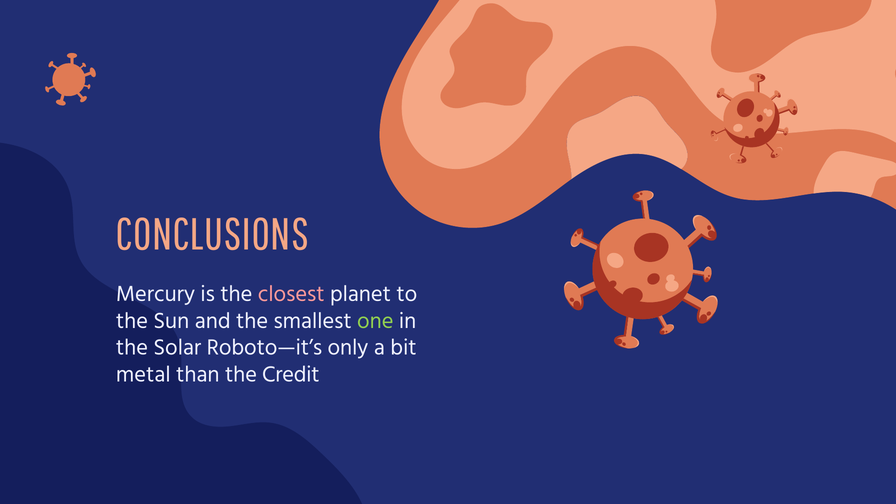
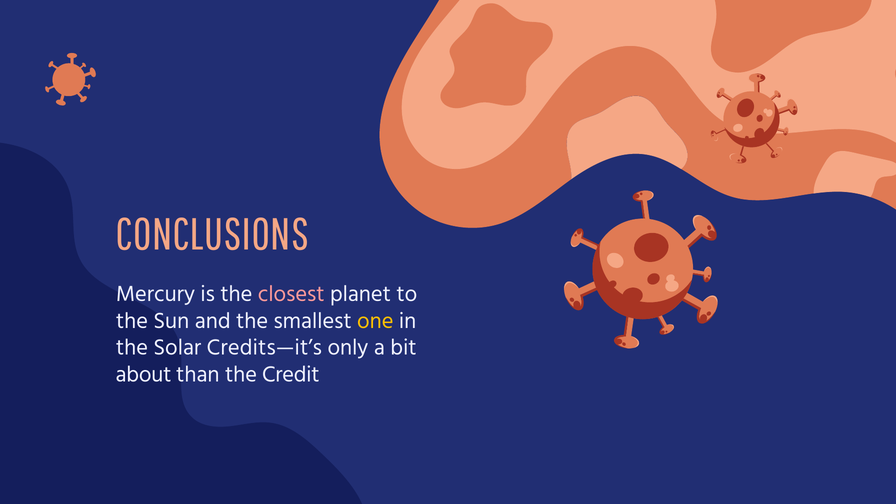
one colour: light green -> yellow (375, 321)
Roboto—it’s: Roboto—it’s -> Credits—it’s (264, 348)
metal: metal -> about (143, 374)
